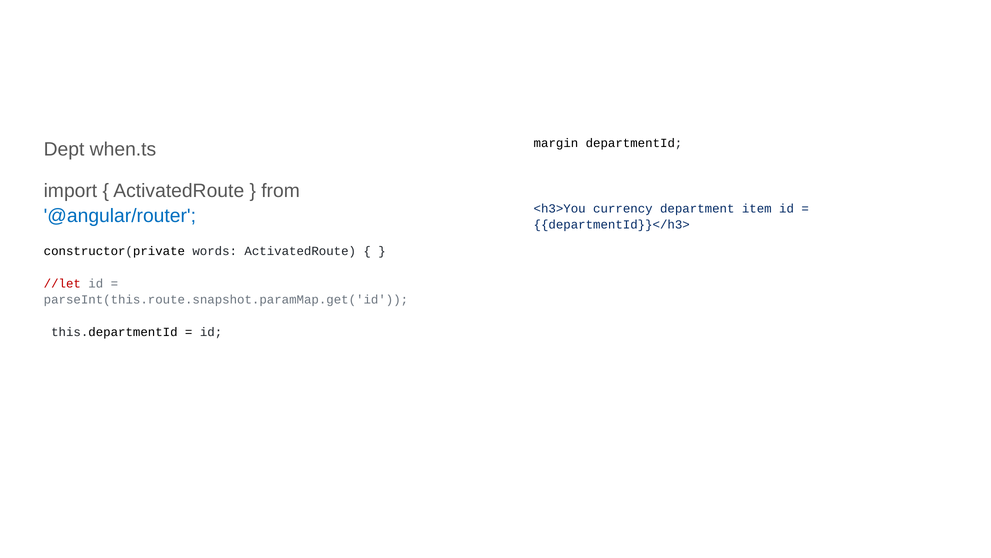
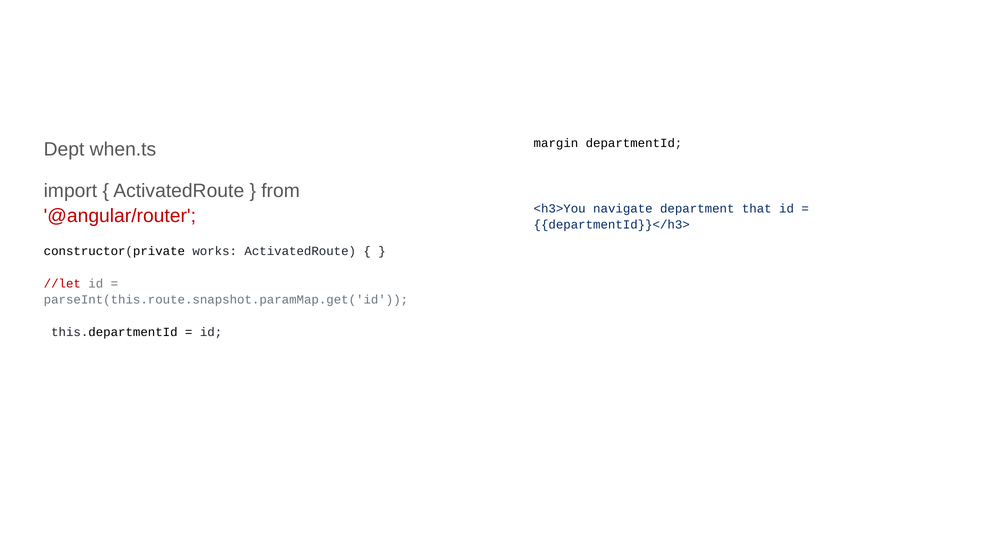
currency: currency -> navigate (623, 208)
item: item -> that (757, 208)
@angular/router colour: blue -> red (120, 215)
words: words -> works (215, 251)
